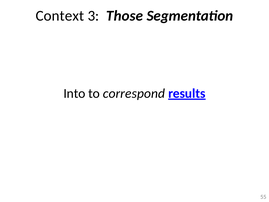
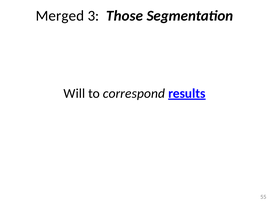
Context: Context -> Merged (60, 16)
Into: Into -> Will (74, 93)
